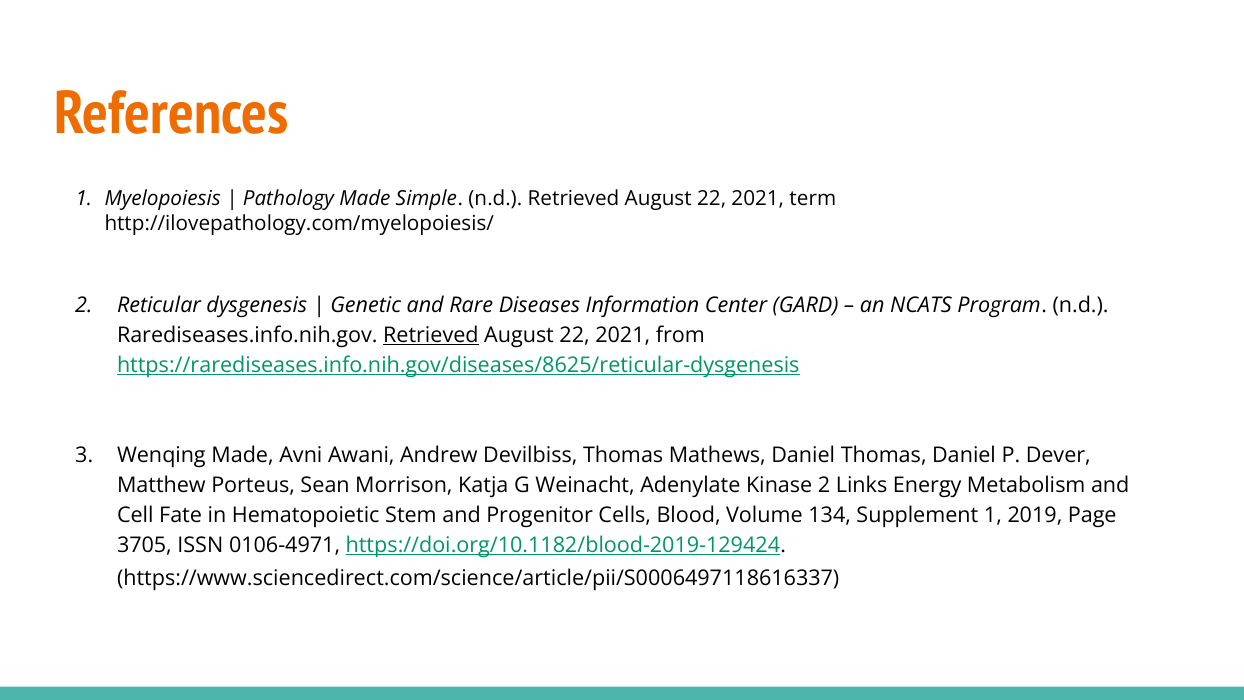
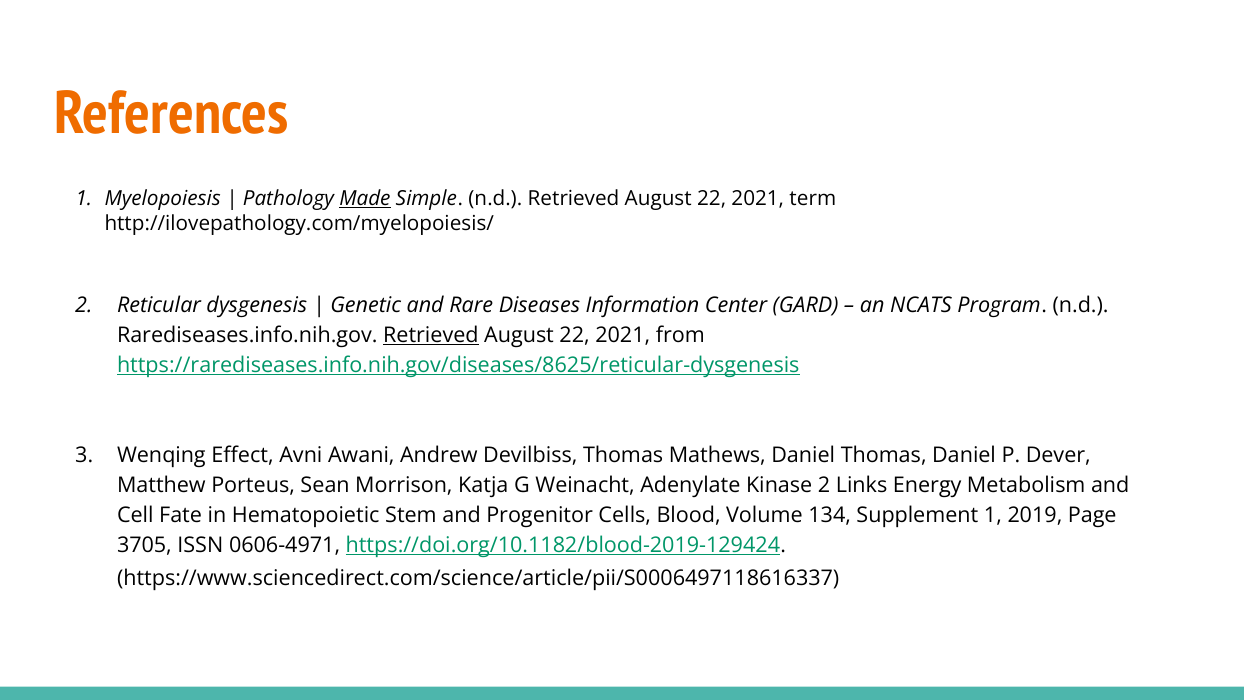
Made underline: none -> present (365, 199)
Wenqing Made: Made -> Effect (243, 456)
0106-4971: 0106-4971 -> 0606-4971 (285, 545)
